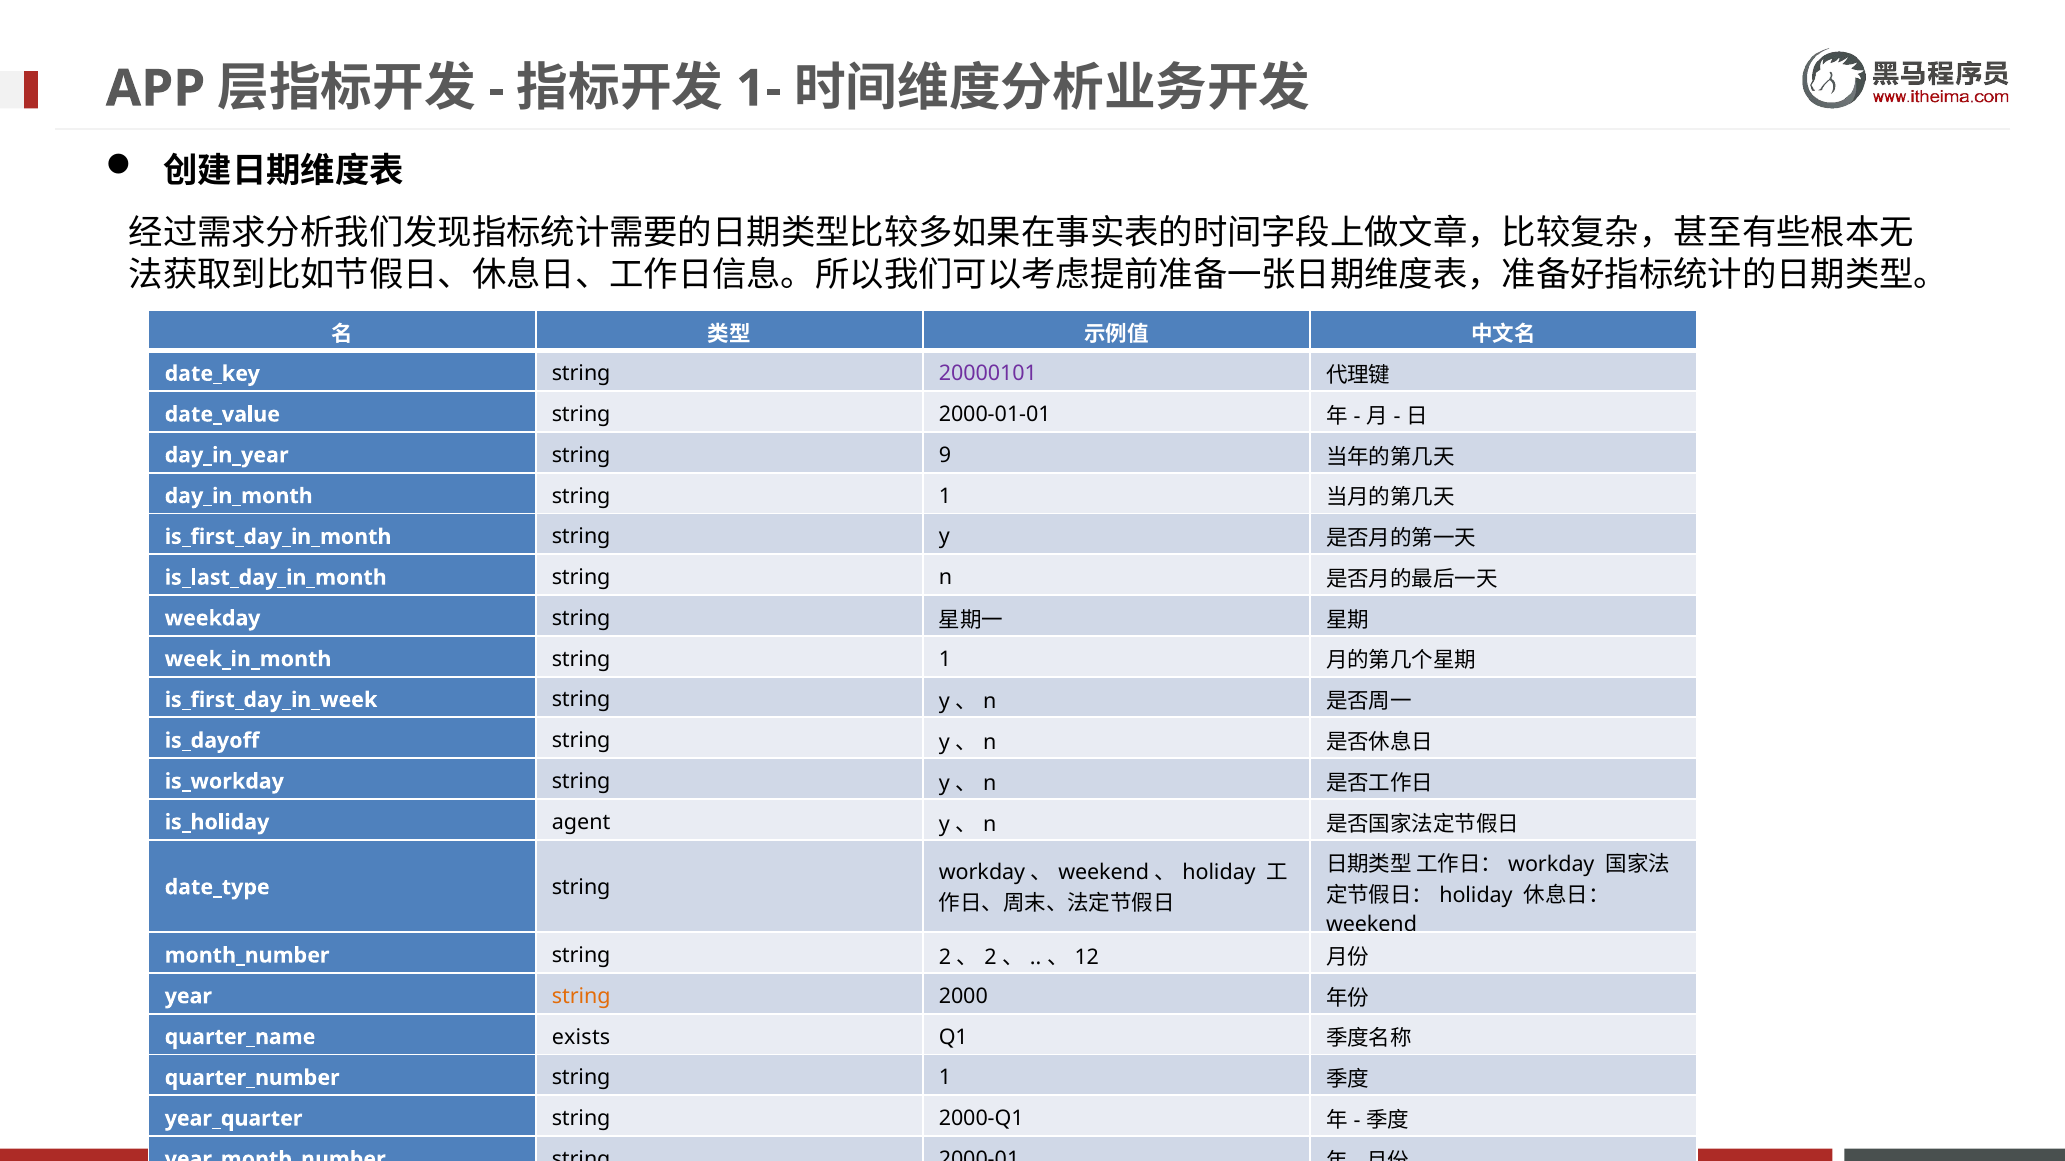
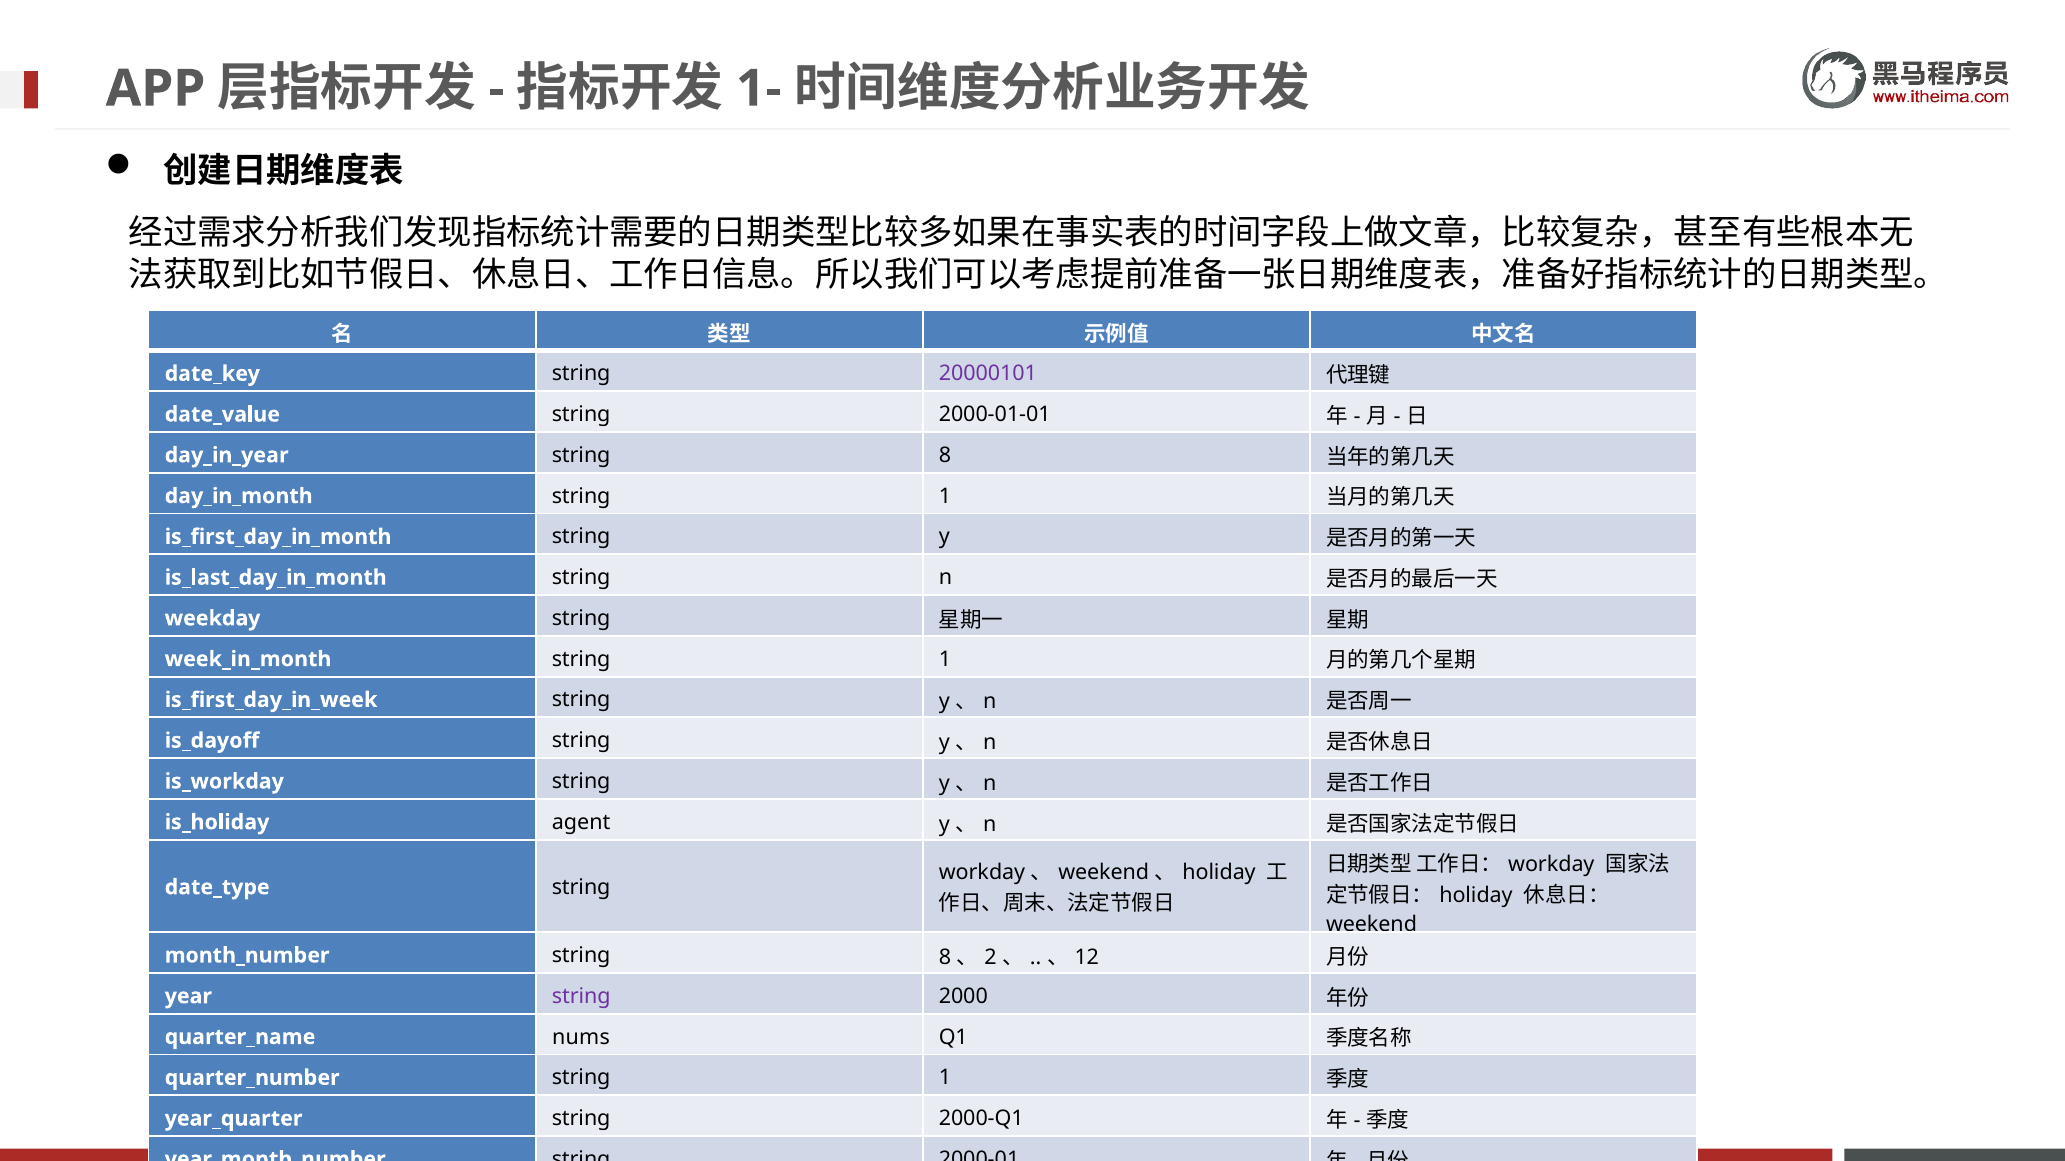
9: 9 -> 8 (945, 455)
2: 2 -> 8 (945, 958)
string colour: orange -> purple (581, 997)
exists: exists -> nums (581, 1037)
